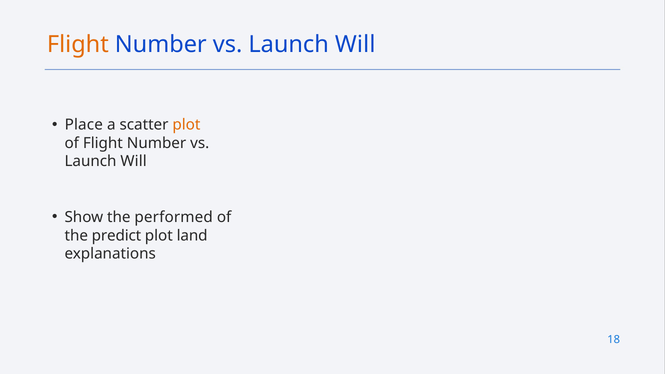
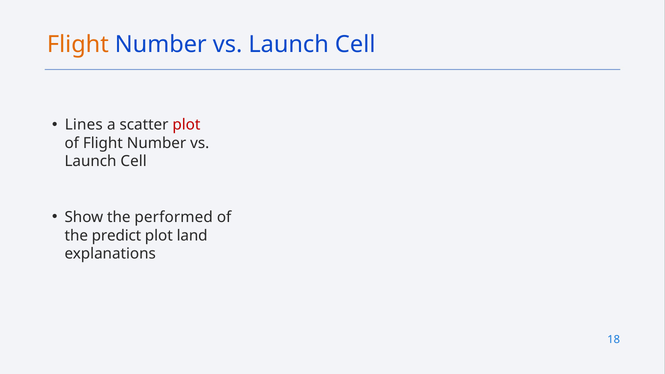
Will: Will -> Cell (355, 44)
Place: Place -> Lines (84, 125)
plot colour: orange -> red (186, 125)
Will: Will -> Cell (134, 161)
